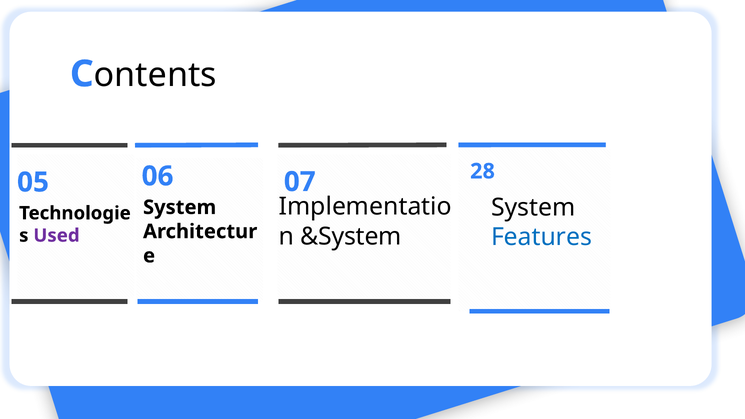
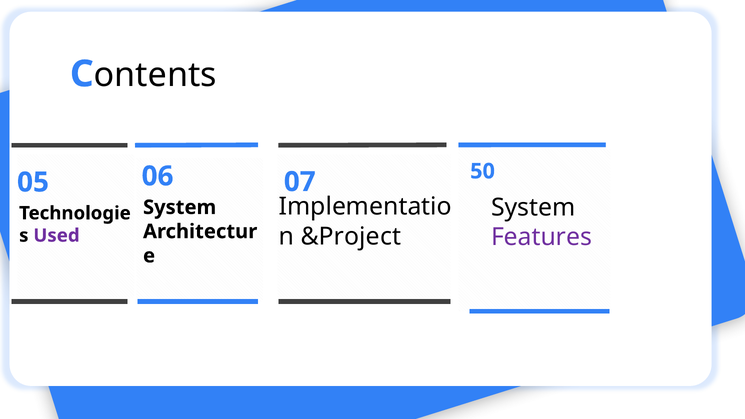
28: 28 -> 50 (483, 171)
&System: &System -> &Project (351, 237)
Features colour: blue -> purple (542, 237)
